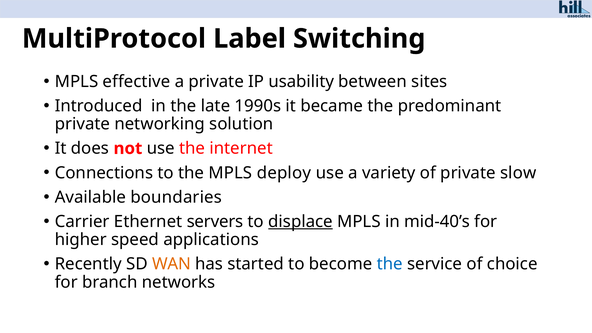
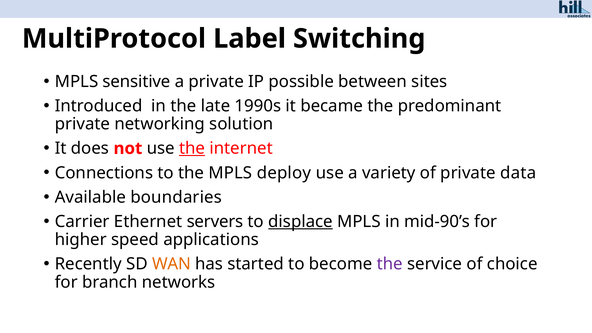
effective: effective -> sensitive (137, 81)
usability: usability -> possible (301, 81)
the underline: none -> present (192, 148)
slow: slow -> data (518, 173)
mid-40’s: mid-40’s -> mid-90’s (437, 222)
the colour: blue -> purple (390, 264)
